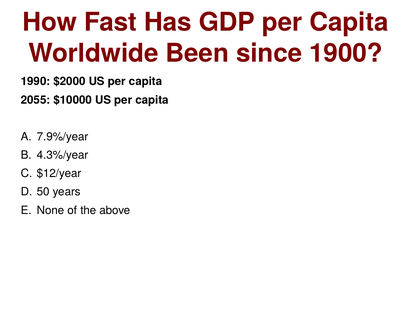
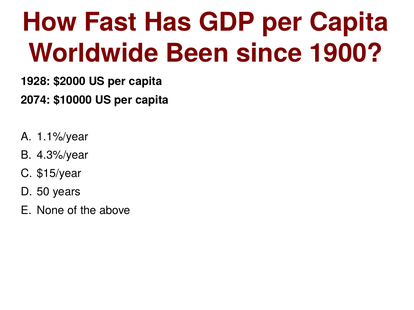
1990: 1990 -> 1928 (36, 82)
2055: 2055 -> 2074 (36, 100)
7.9%/year: 7.9%/year -> 1.1%/year (63, 137)
$12/year: $12/year -> $15/year (59, 174)
